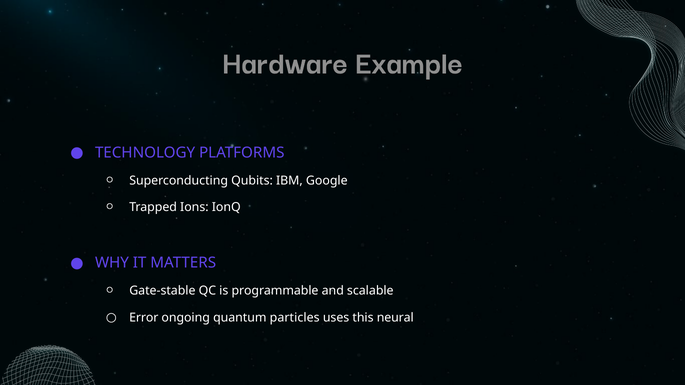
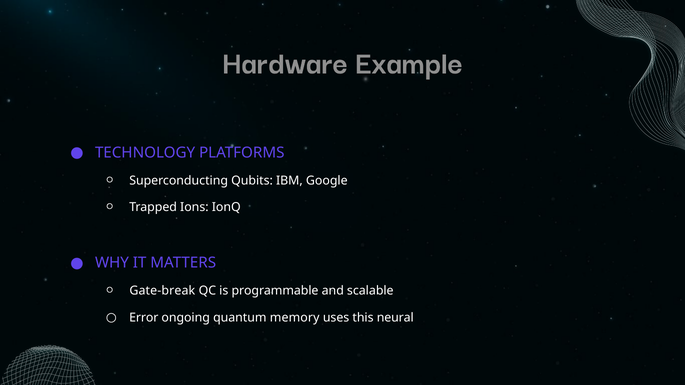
Gate-stable: Gate-stable -> Gate-break (162, 291)
particles: particles -> memory (295, 318)
